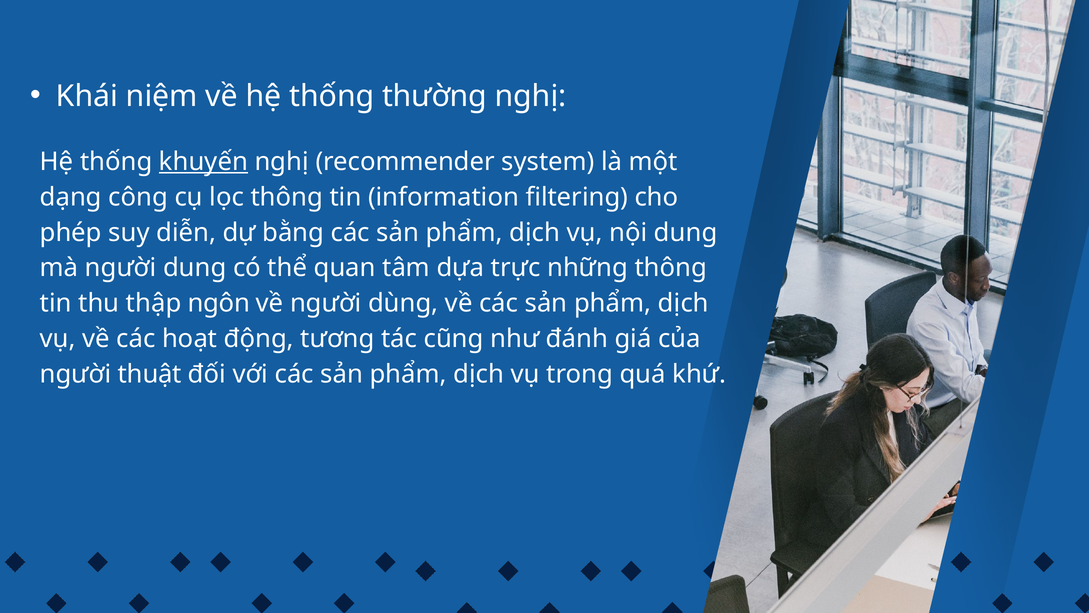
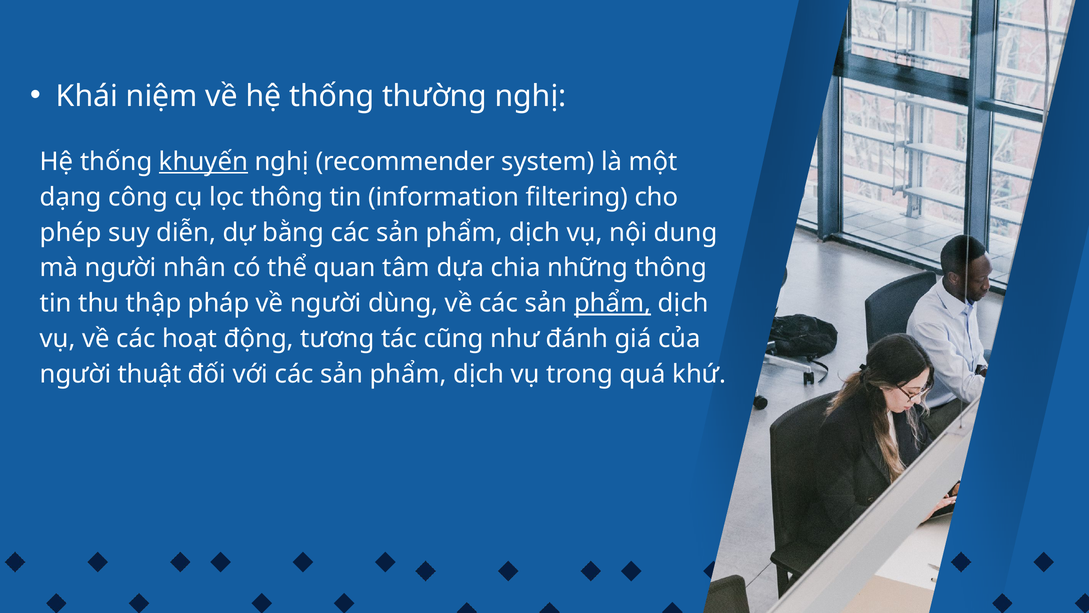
người dung: dung -> nhân (195, 268)
trực: trực -> chia (516, 268)
ngôn: ngôn -> pháp (219, 303)
phẩm underline: none -> present (613, 303)
